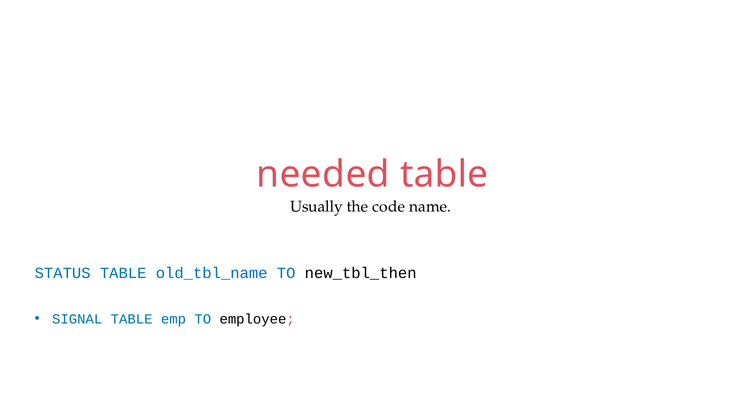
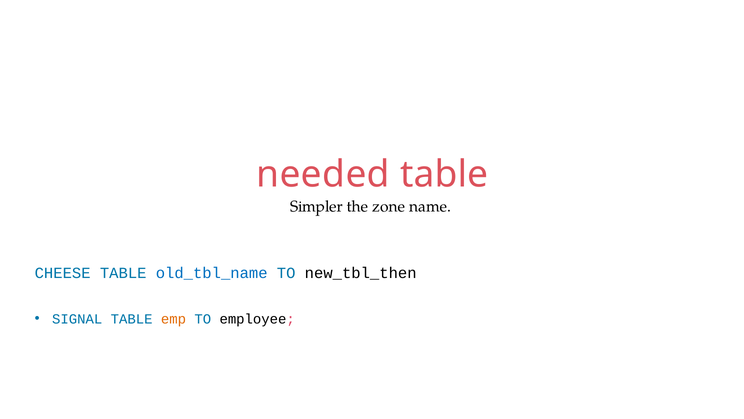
Usually: Usually -> Simpler (316, 206)
code: code -> zone (389, 206)
STATUS: STATUS -> CHEESE (63, 273)
emp colour: blue -> orange (173, 319)
